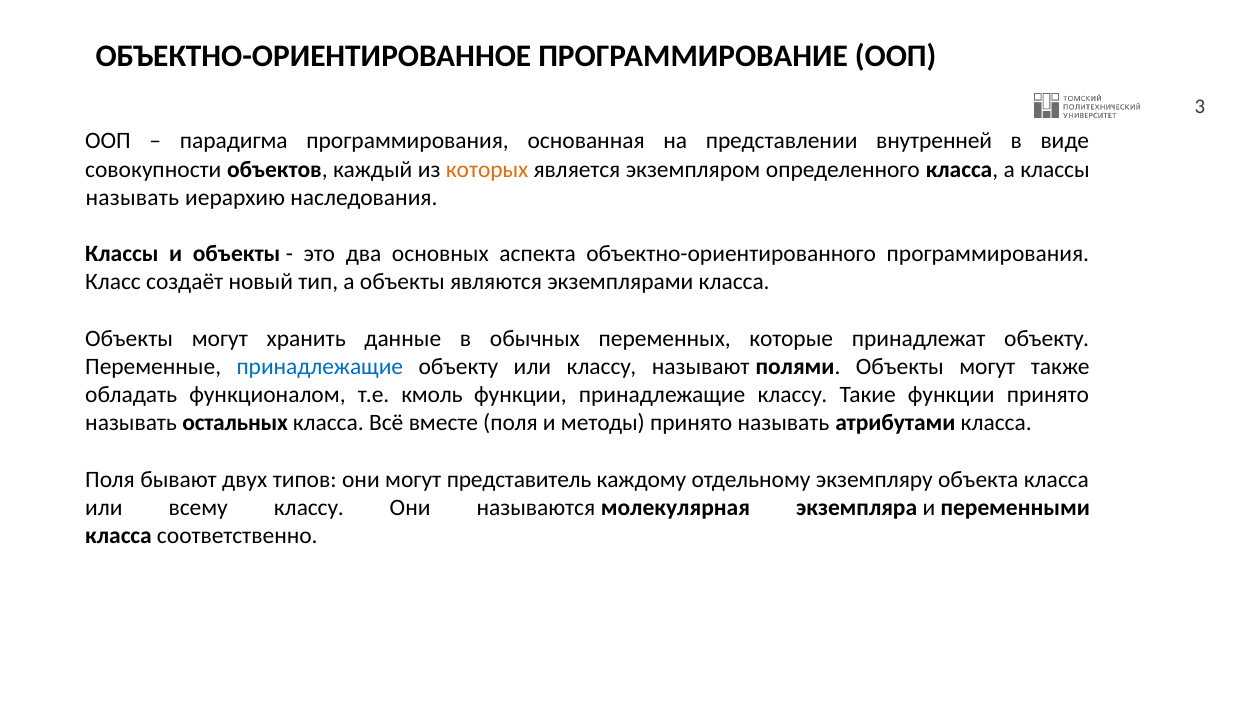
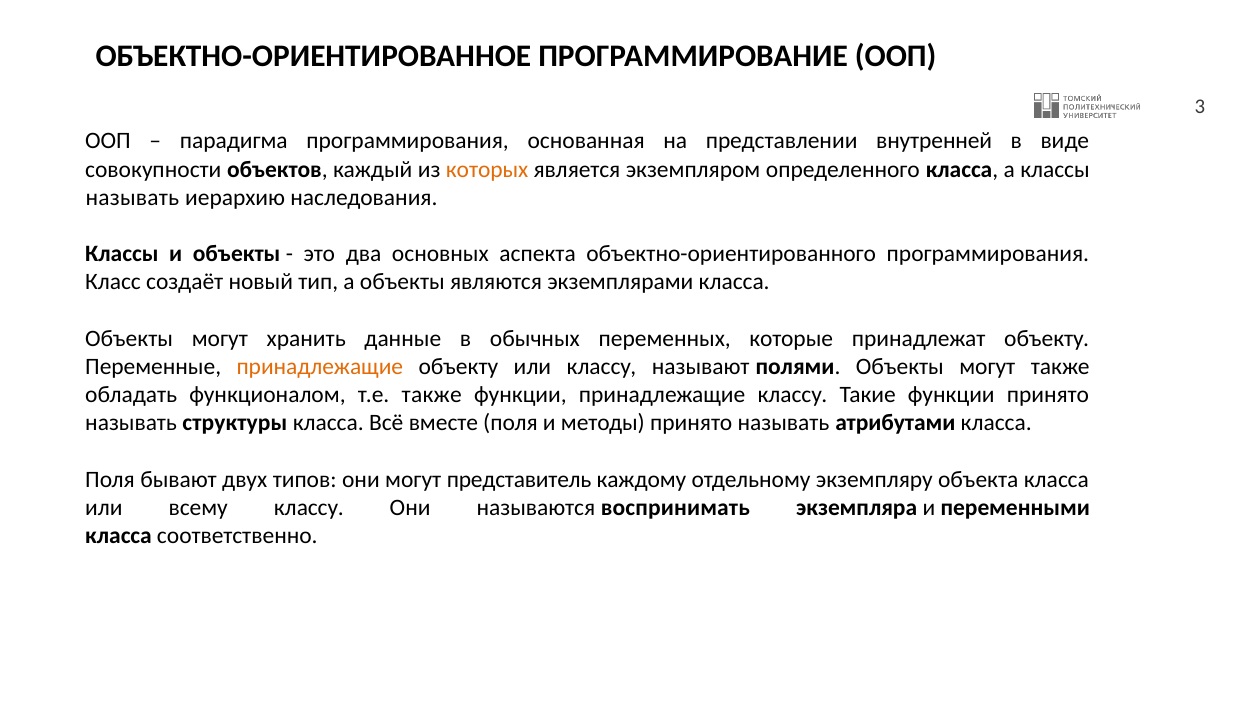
принадлежащие colour: blue -> orange (320, 367)
т.е кмоль: кмоль -> также (432, 395)
остальных: остальных -> структуры (235, 423)
молекулярная: молекулярная -> воспринимать (675, 508)
